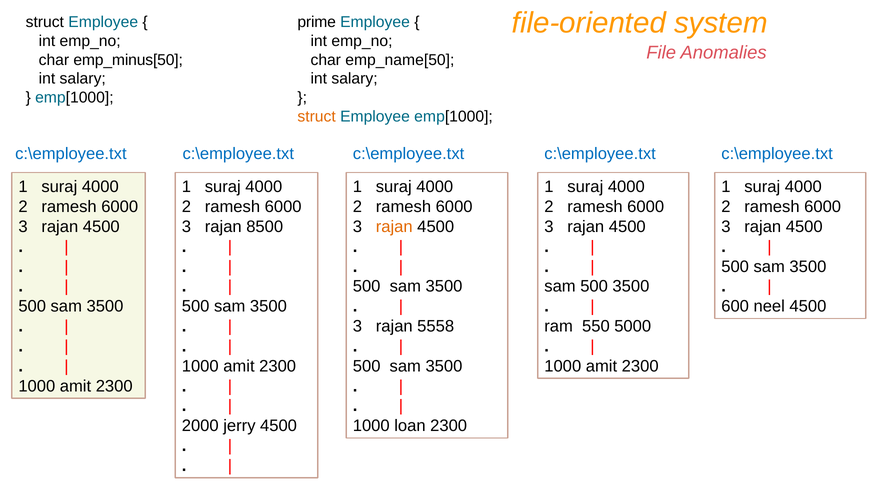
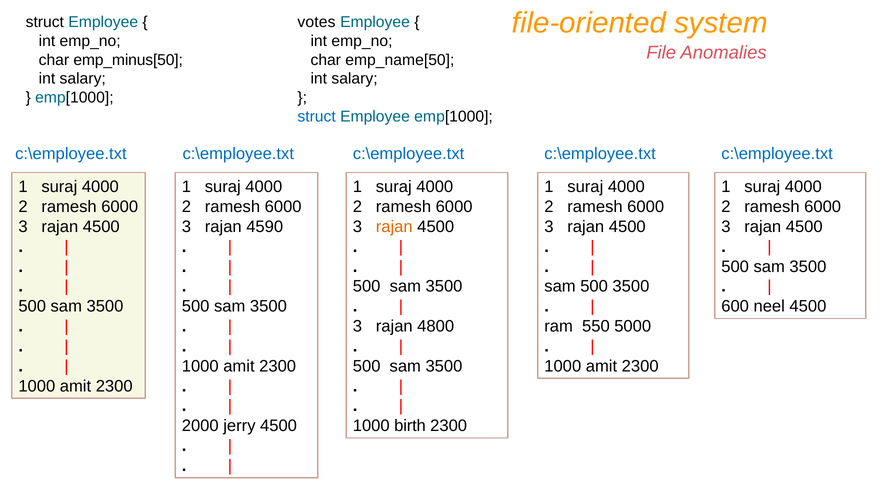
prime: prime -> votes (317, 22)
struct colour: orange -> blue (317, 116)
8500: 8500 -> 4590 (265, 227)
5558: 5558 -> 4800 (436, 326)
loan: loan -> birth (410, 426)
